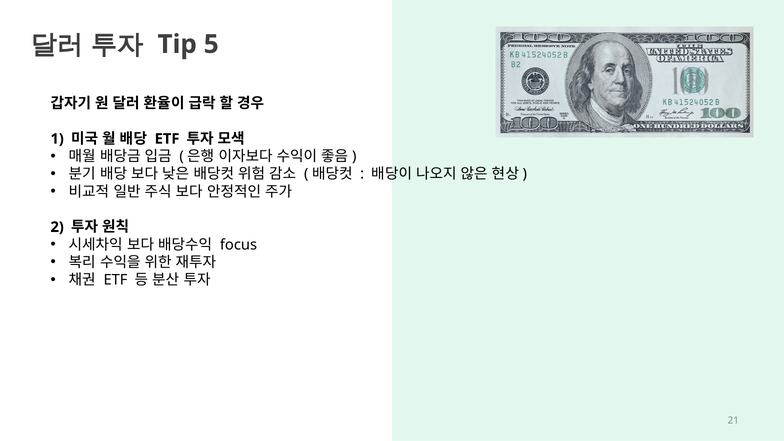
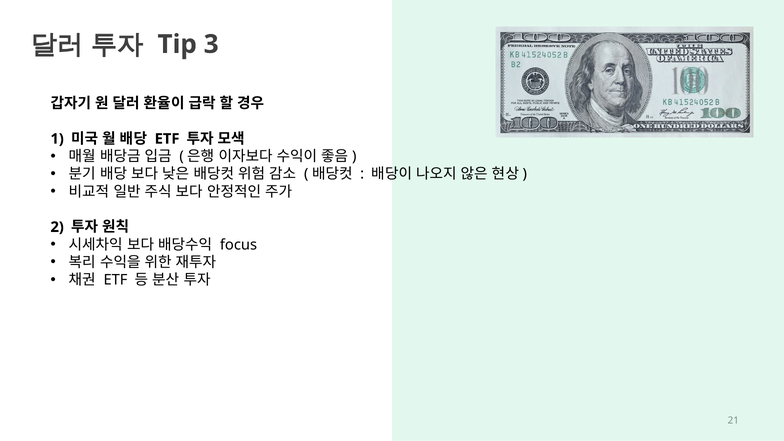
5: 5 -> 3 (211, 44)
